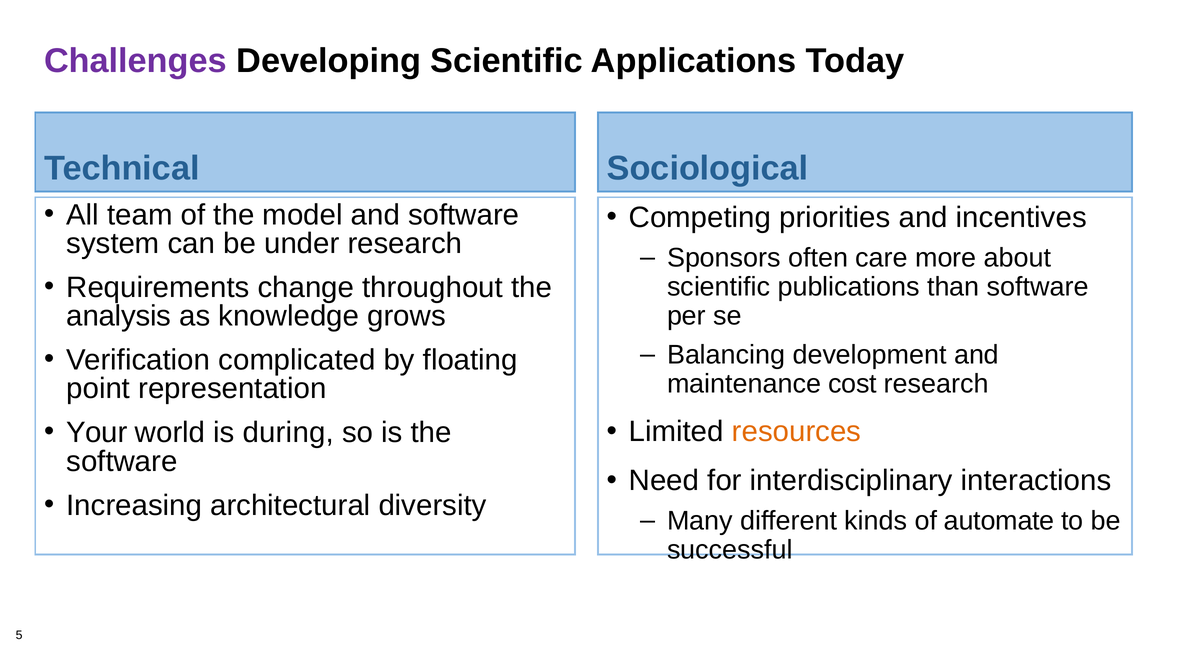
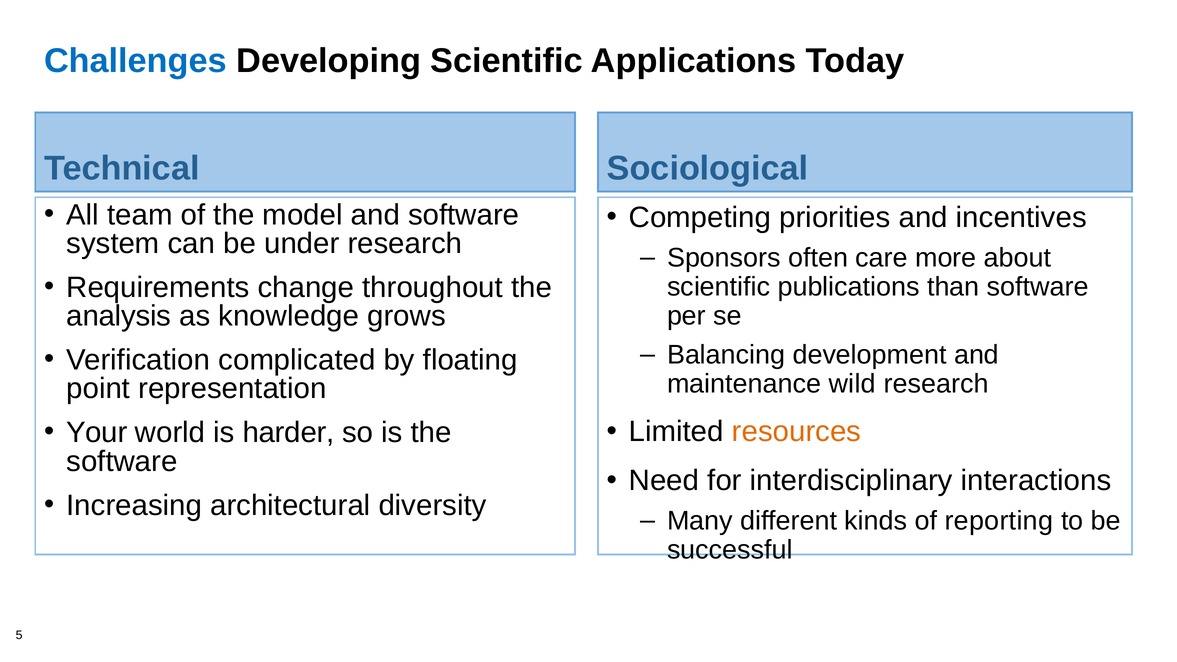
Challenges colour: purple -> blue (136, 61)
cost: cost -> wild (852, 384)
during: during -> harder (289, 433)
automate: automate -> reporting (999, 521)
